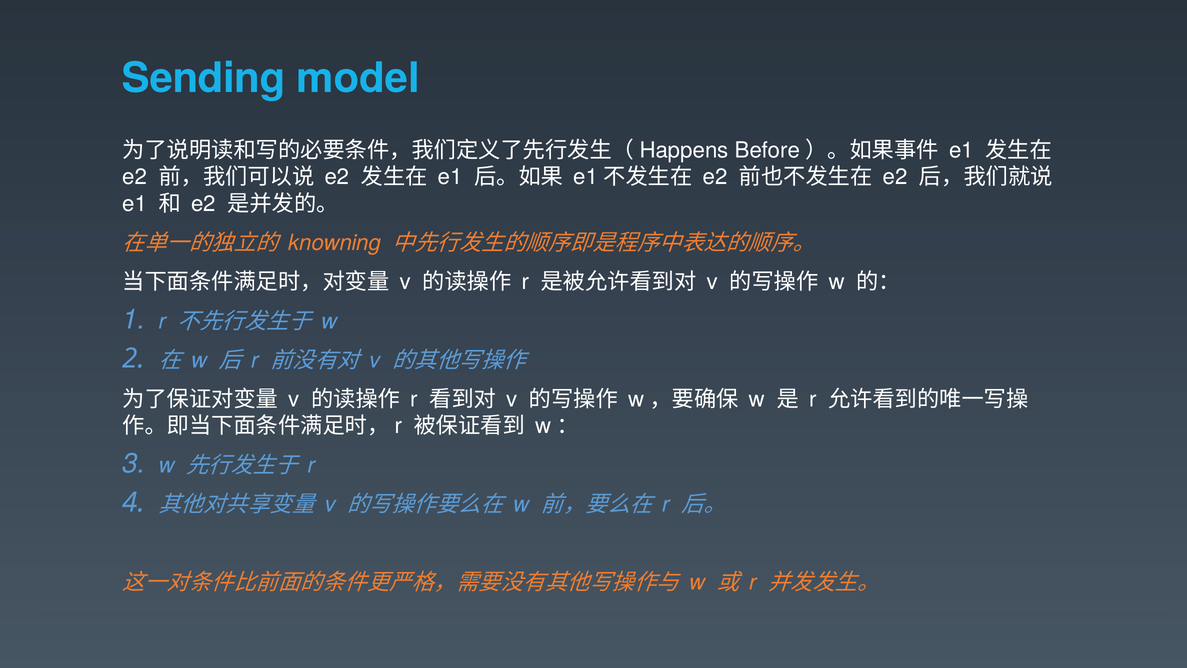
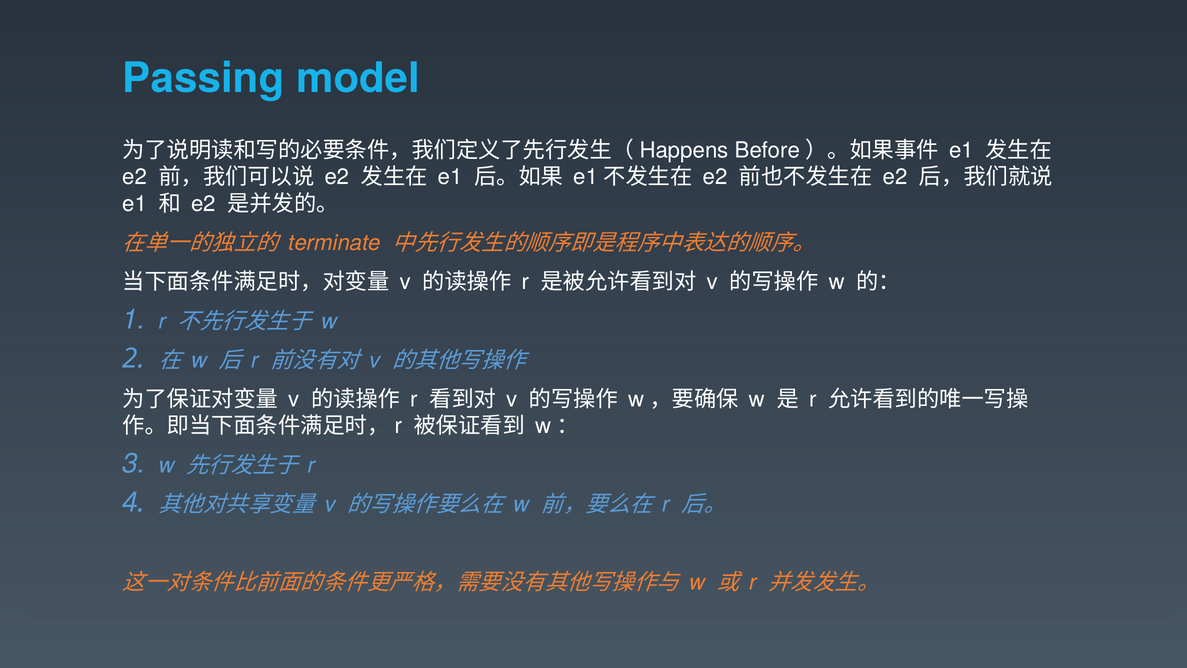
Sending: Sending -> Passing (203, 78)
knowning: knowning -> terminate (335, 243)
